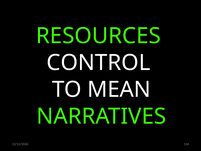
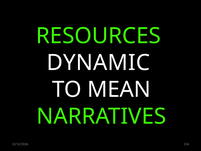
CONTROL: CONTROL -> DYNAMIC (98, 63)
